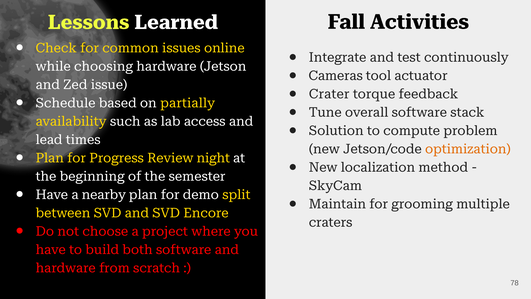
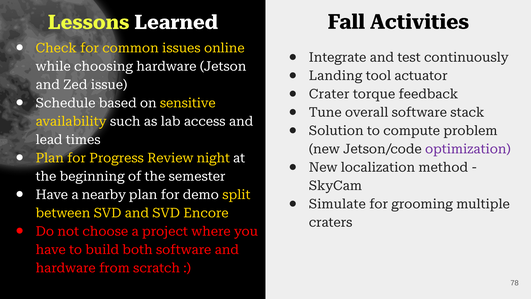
Cameras: Cameras -> Landing (336, 76)
partially: partially -> sensitive (188, 103)
optimization colour: orange -> purple (468, 149)
Maintain: Maintain -> Simulate (337, 204)
